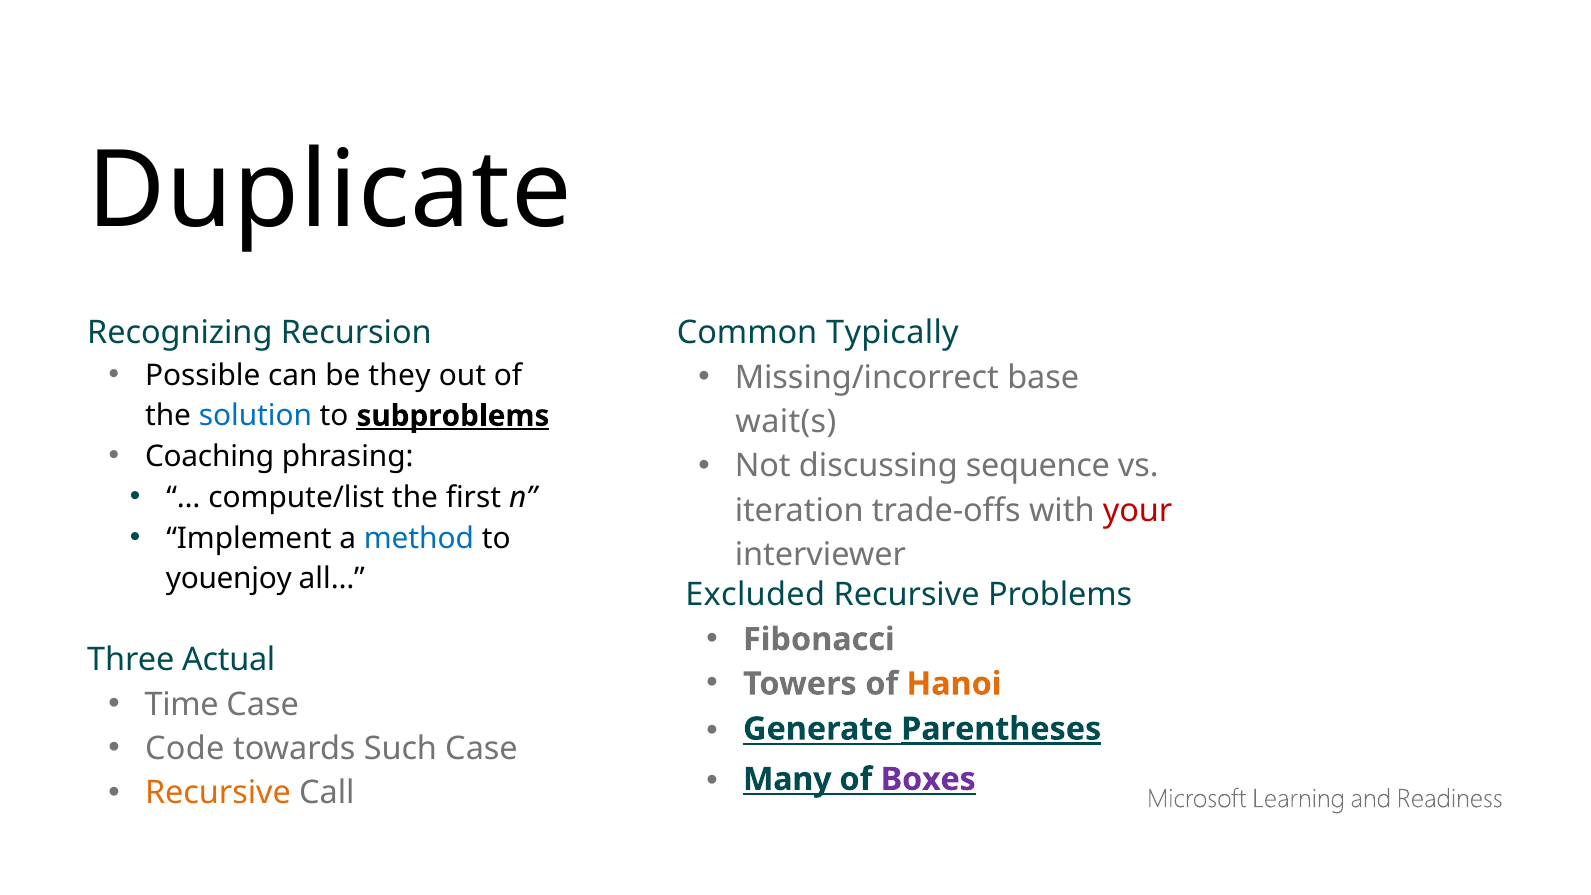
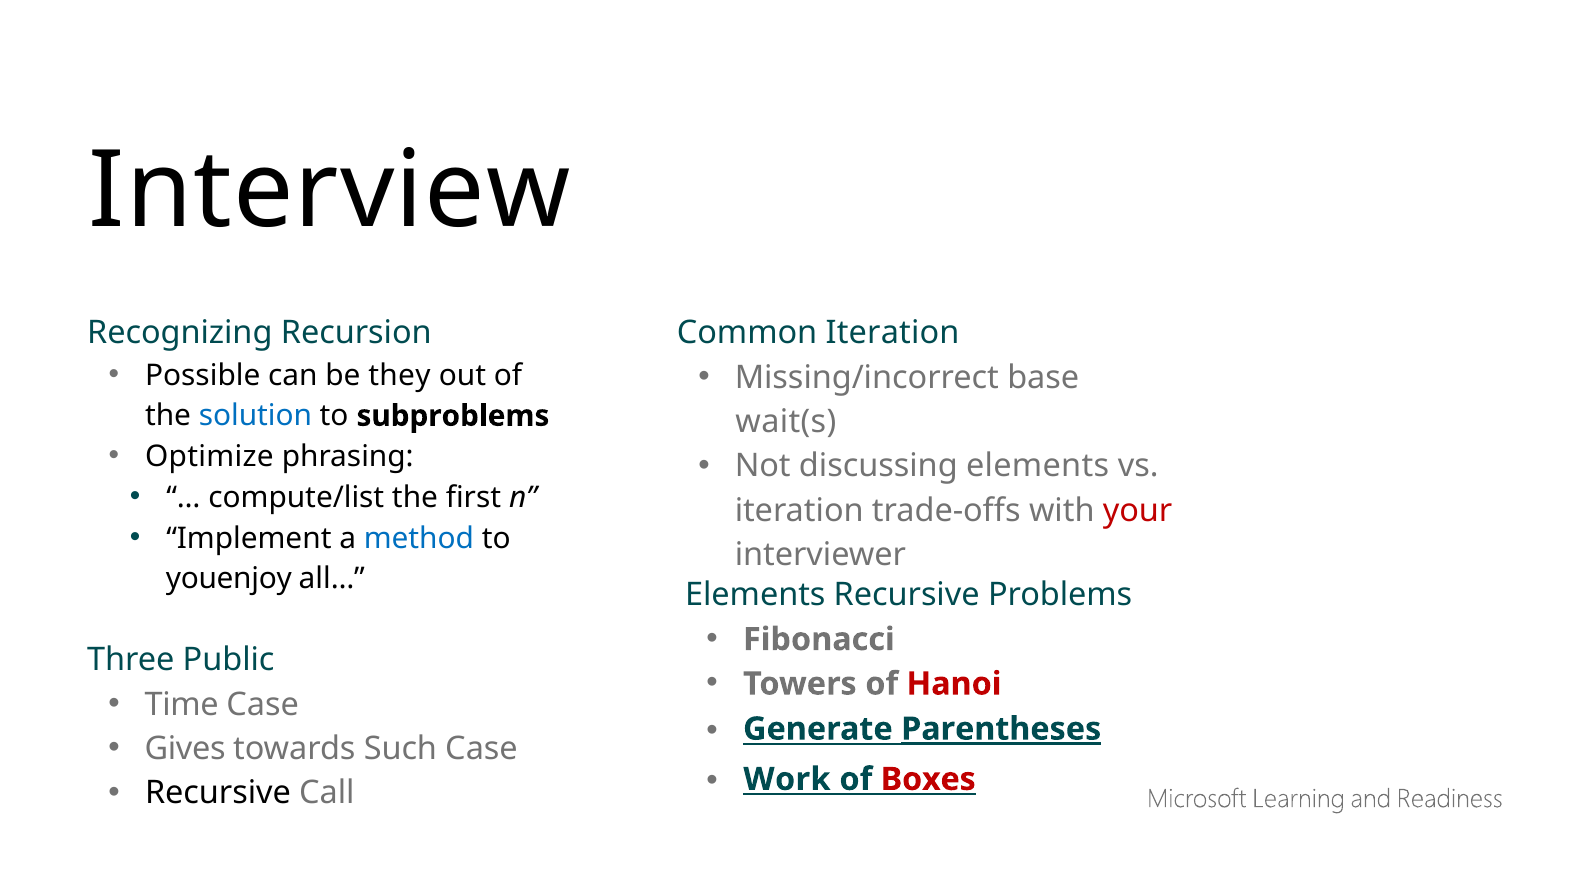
Duplicate: Duplicate -> Interview (330, 191)
Common Typically: Typically -> Iteration (893, 333)
subproblems underline: present -> none (453, 416)
Coaching: Coaching -> Optimize (209, 457)
discussing sequence: sequence -> elements (1038, 466)
Excluded: Excluded -> Elements (755, 595)
Actual: Actual -> Public (229, 660)
Hanoi colour: orange -> red (954, 684)
Code: Code -> Gives (185, 749)
Many: Many -> Work (787, 779)
Boxes colour: purple -> red (928, 779)
Recursive colour: orange -> black (218, 793)
